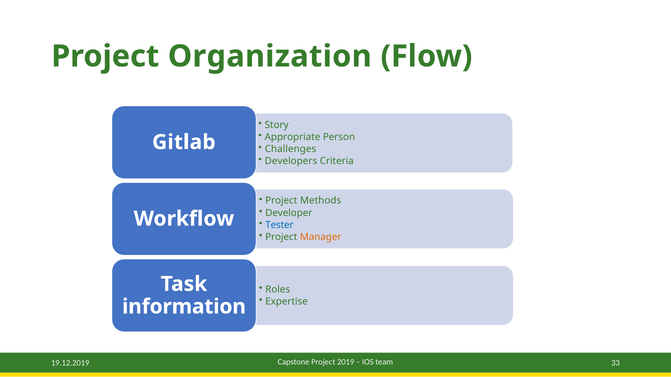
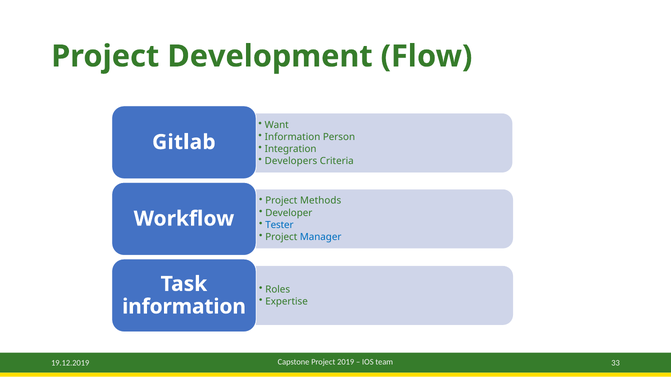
Organization: Organization -> Development (270, 56)
Story: Story -> Want (277, 125)
Appropriate: Appropriate -> Information (293, 137)
Challenges: Challenges -> Integration (291, 149)
Manager colour: orange -> blue (321, 237)
